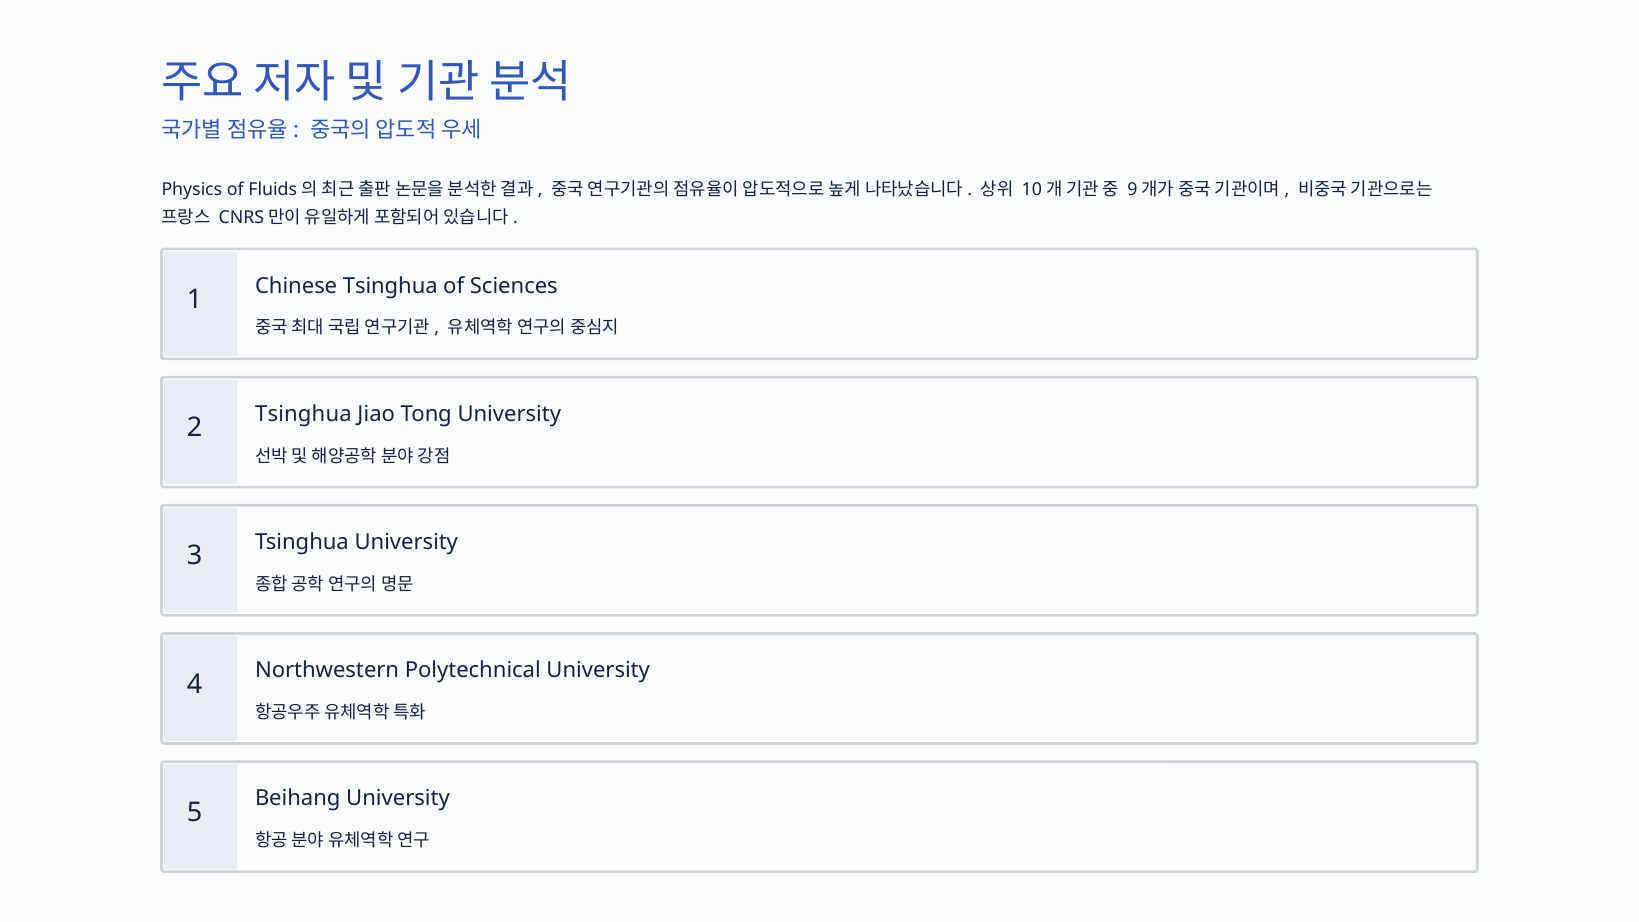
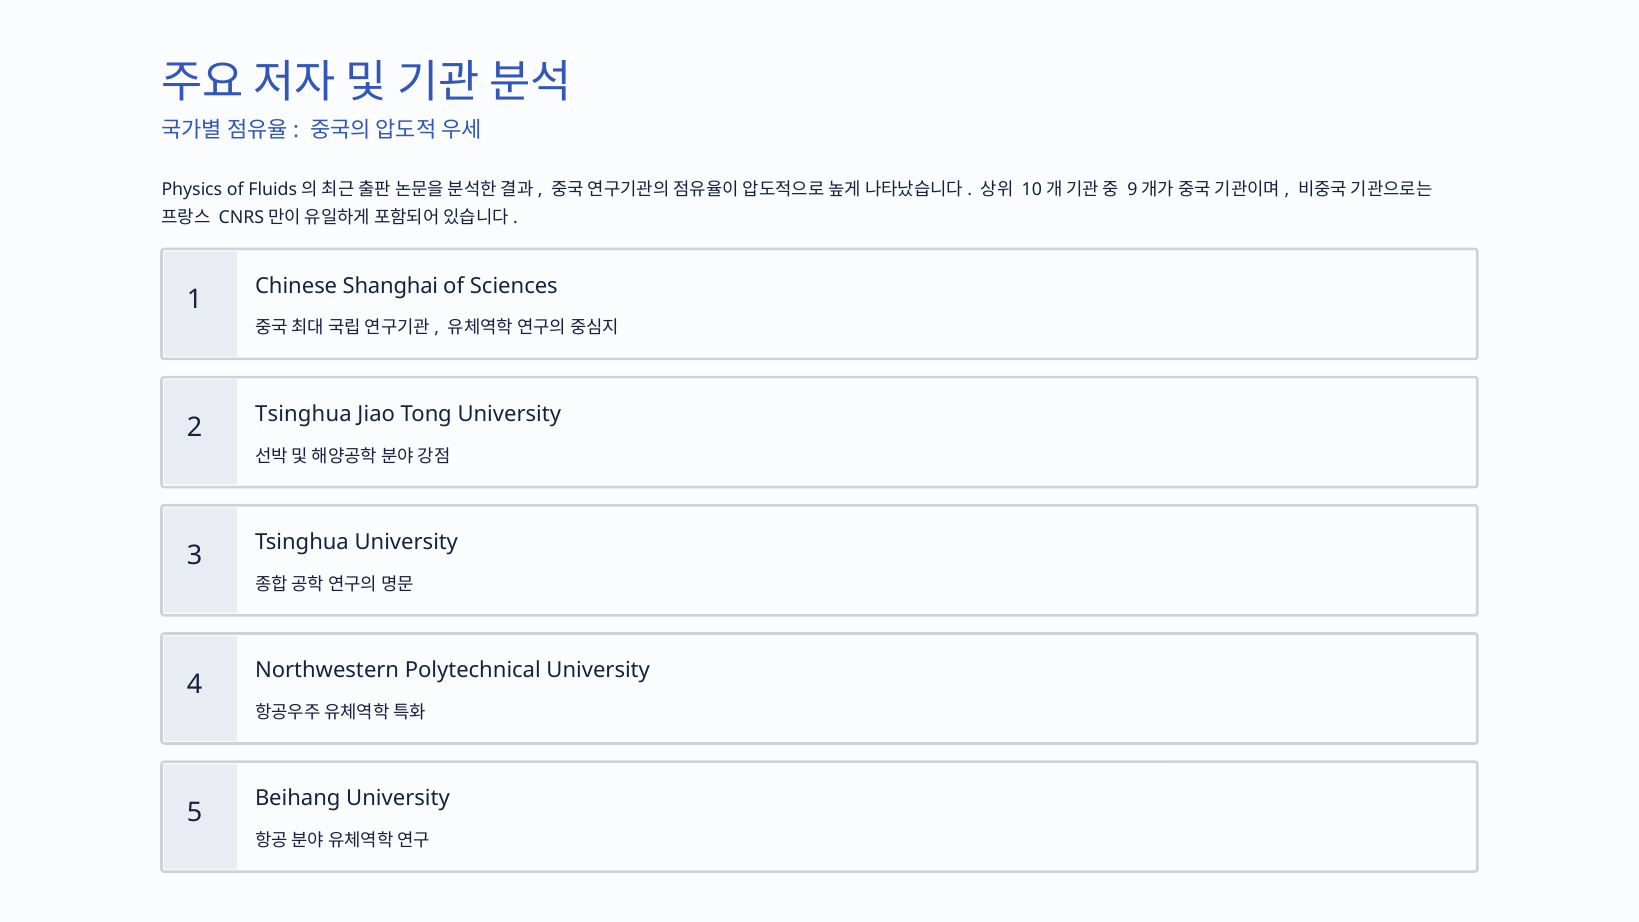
Chinese Tsinghua: Tsinghua -> Shanghai (390, 286)
